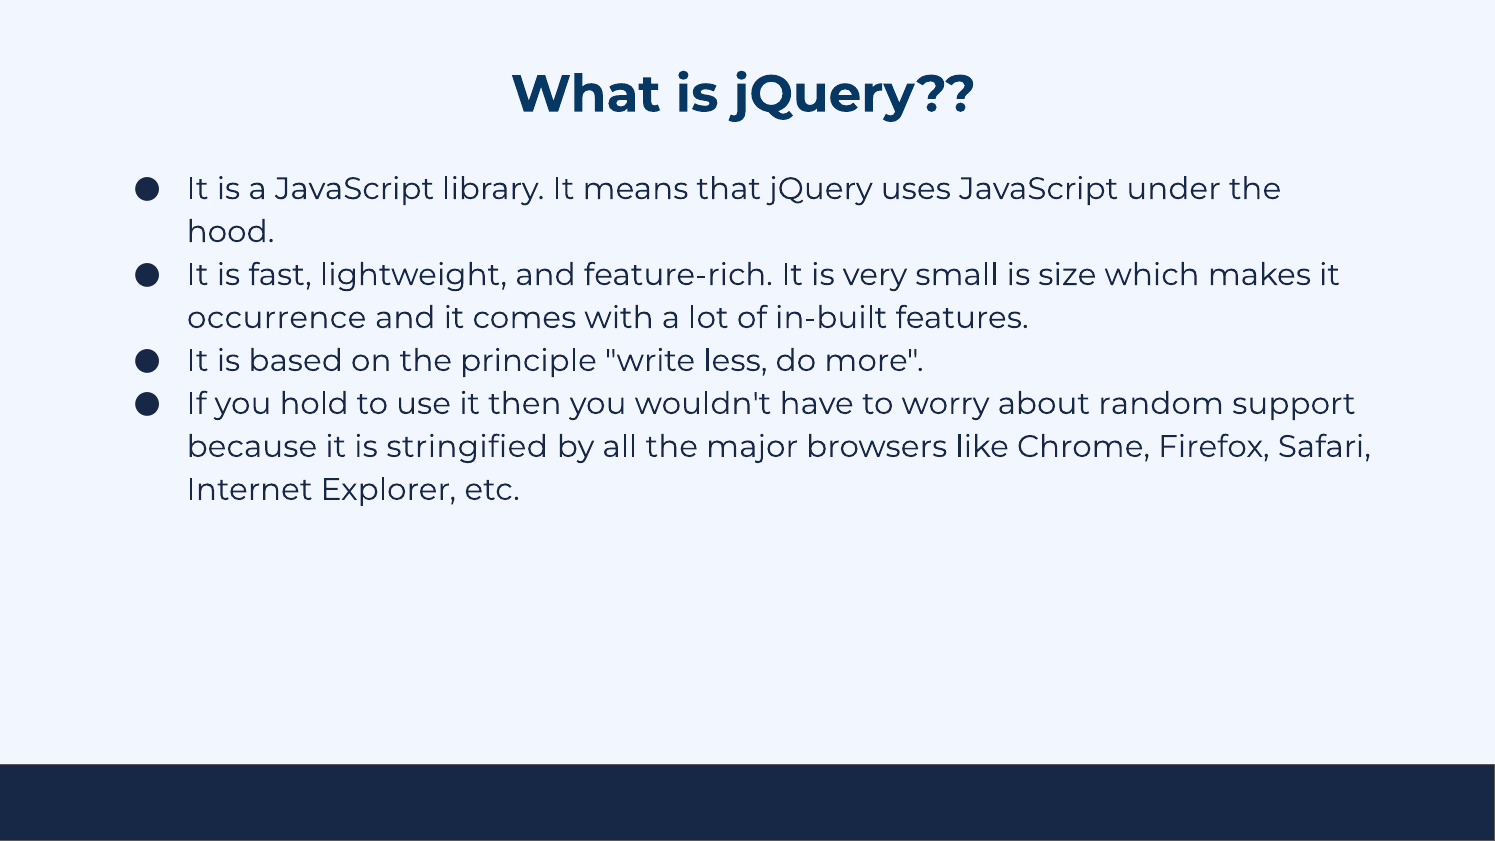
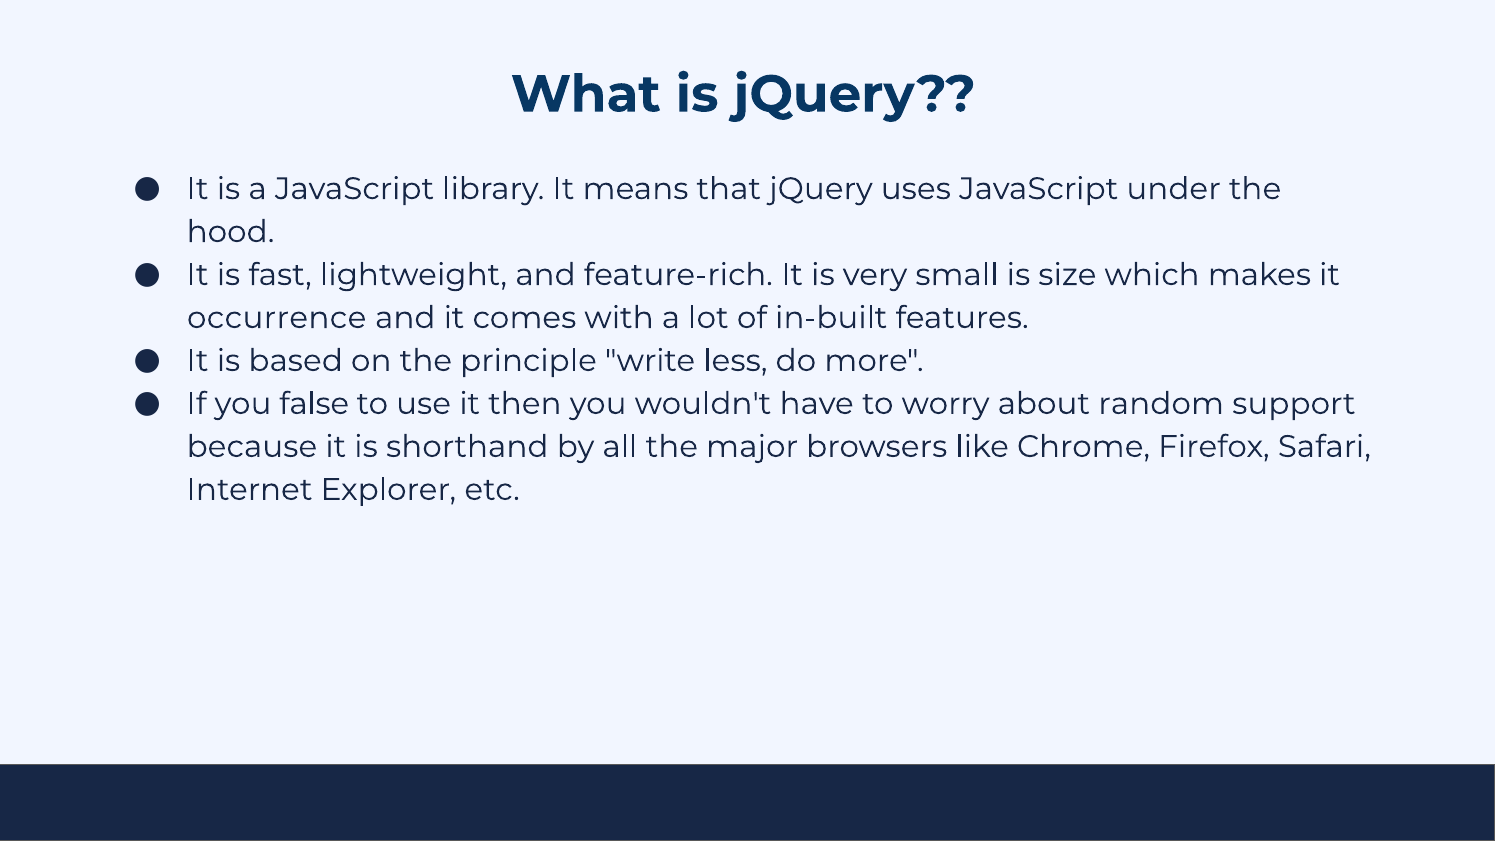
hold: hold -> false (314, 404)
stringified: stringified -> shorthand (467, 447)
